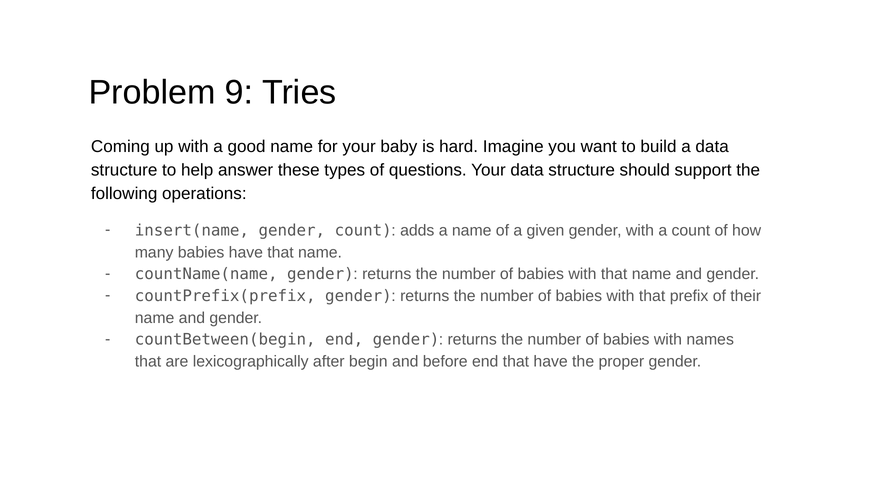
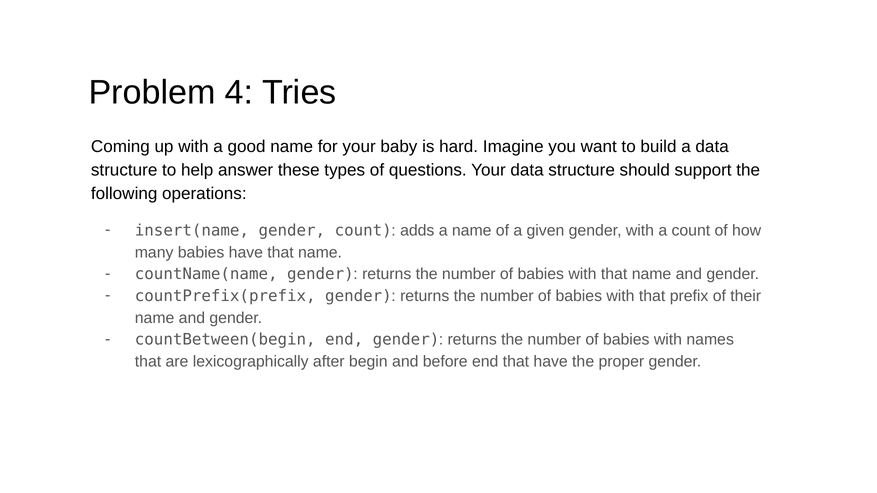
9: 9 -> 4 (239, 92)
